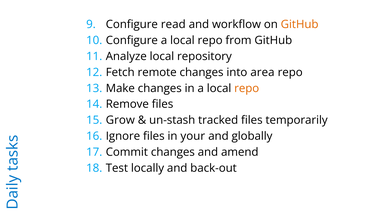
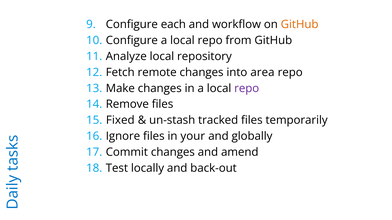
read: read -> each (173, 24)
repo colour: orange -> purple (247, 88)
Grow: Grow -> Fixed (120, 120)
